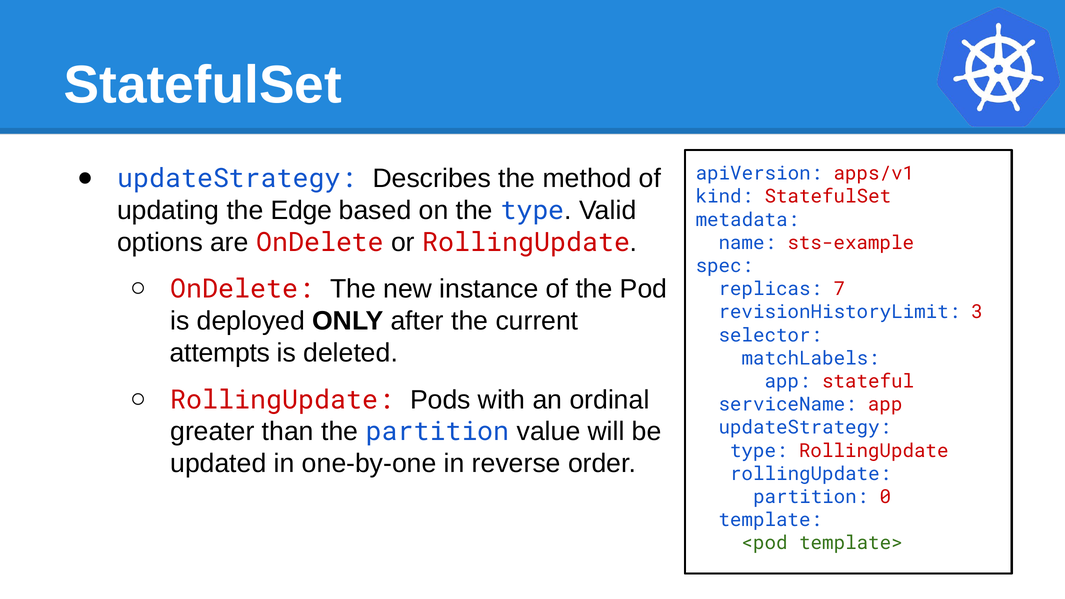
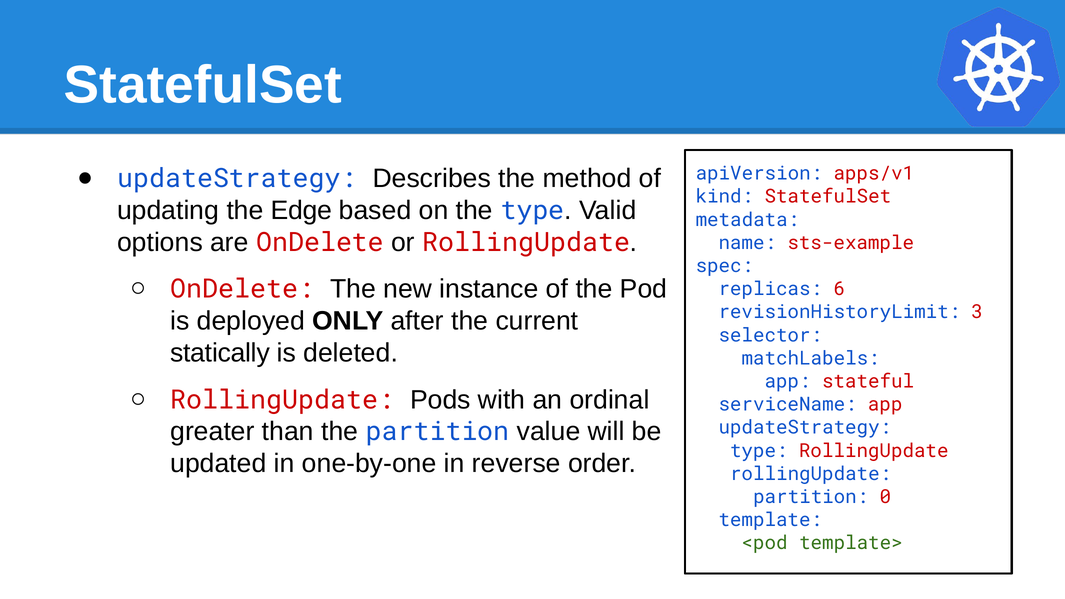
7: 7 -> 6 (839, 289)
attempts: attempts -> statically (220, 353)
